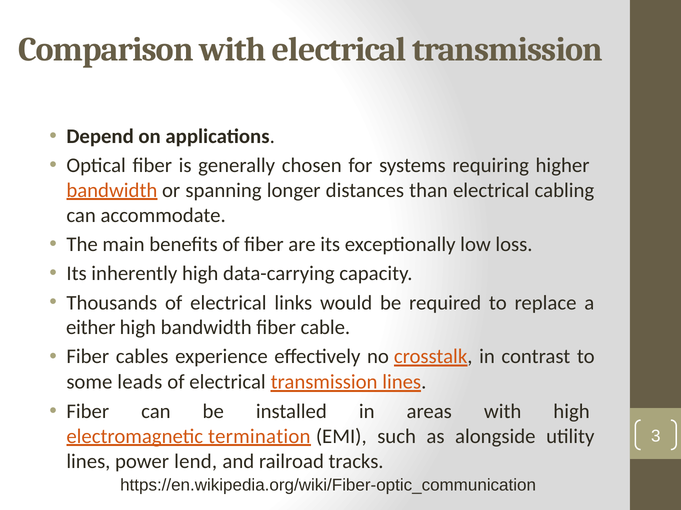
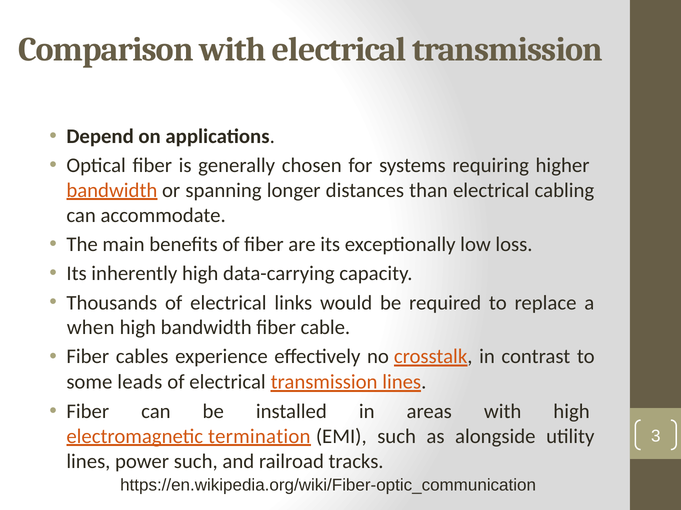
either: either -> when (91, 328)
power lend: lend -> such (196, 462)
